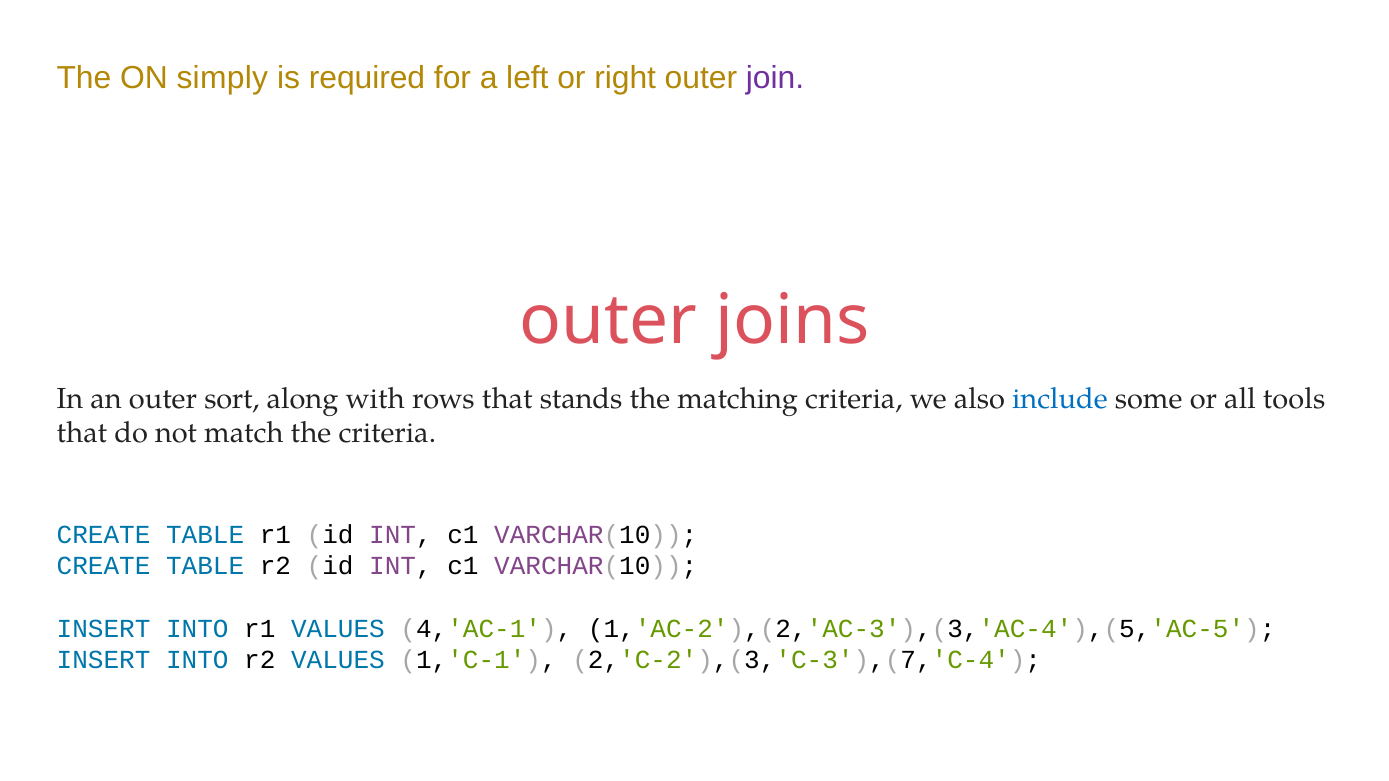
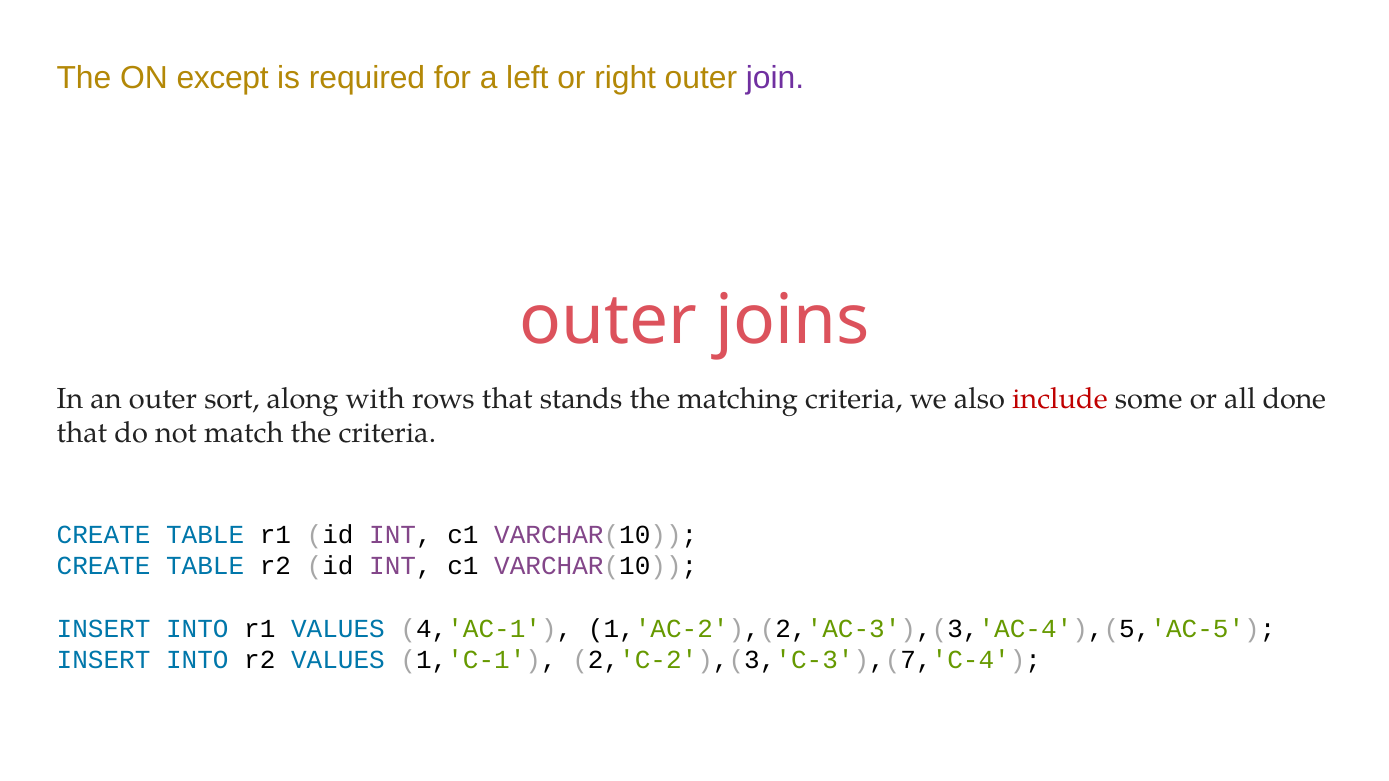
simply: simply -> except (223, 78)
include colour: blue -> red (1060, 399)
tools: tools -> done (1294, 399)
